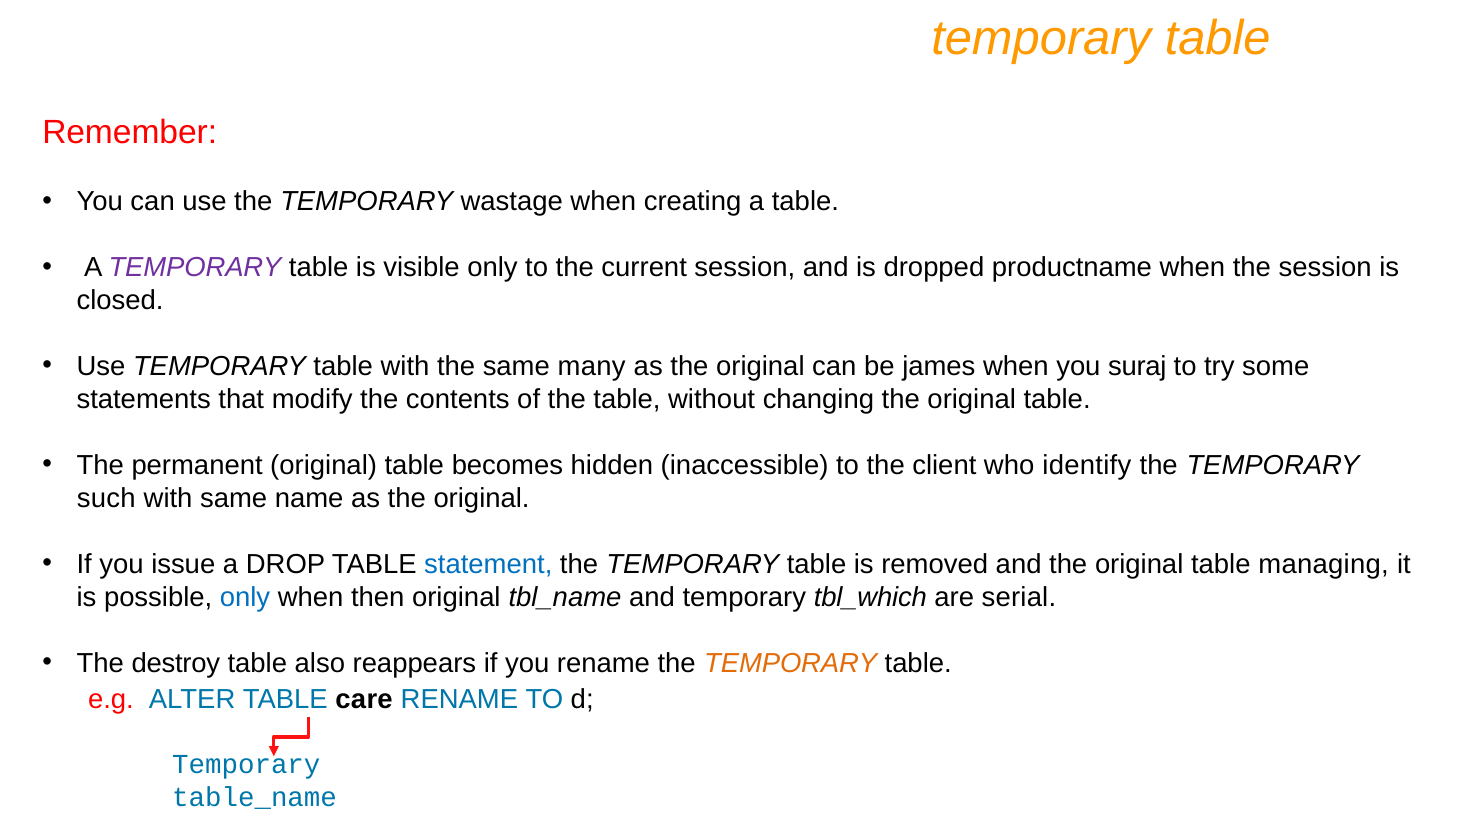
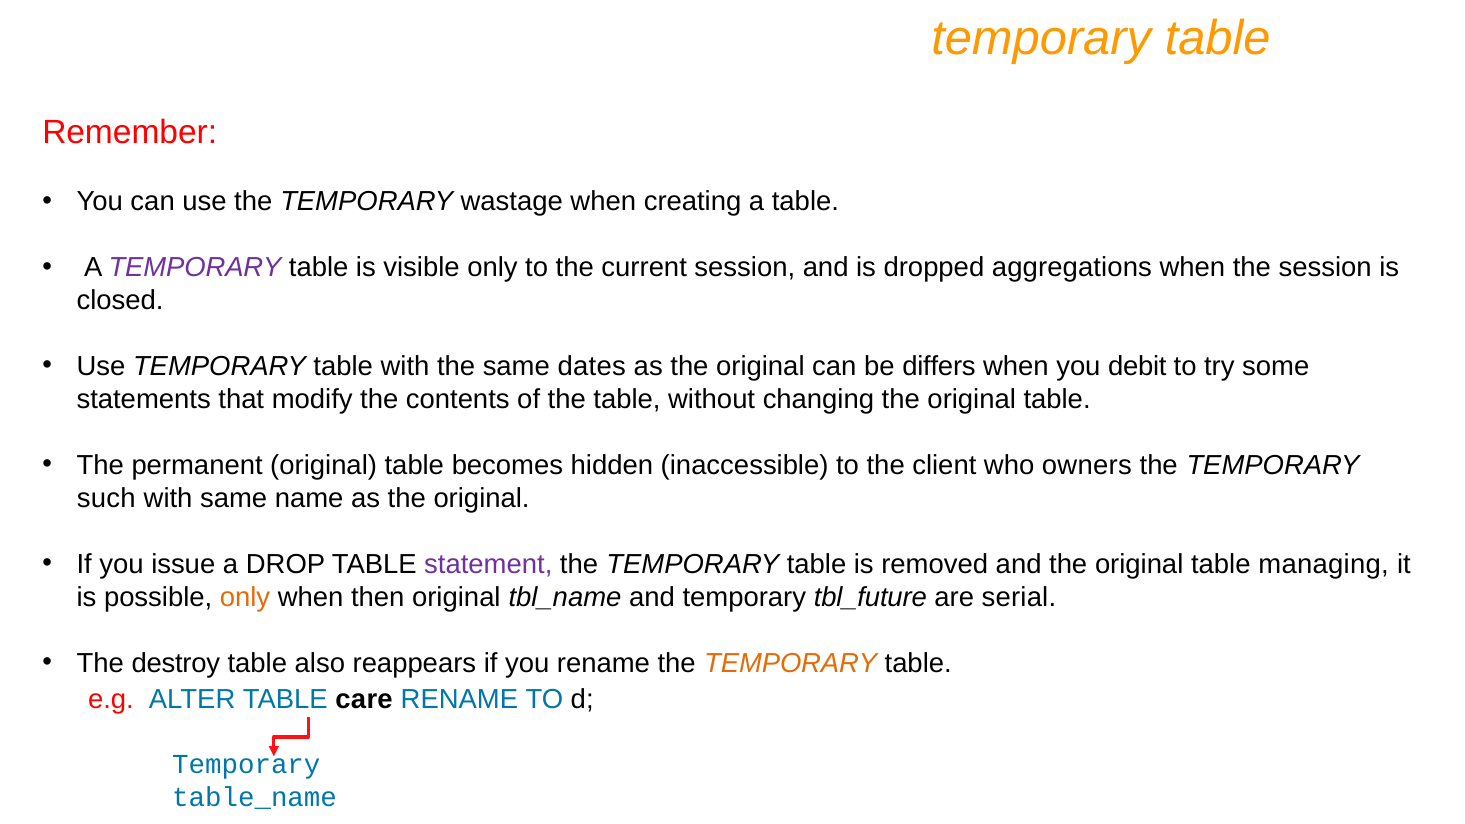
productname: productname -> aggregations (1072, 267)
many: many -> dates (592, 366)
james: james -> differs (939, 366)
suraj: suraj -> debit (1137, 366)
identify: identify -> owners (1087, 465)
statement colour: blue -> purple (488, 564)
only colour: blue -> orange (245, 597)
tbl_which: tbl_which -> tbl_future (870, 597)
